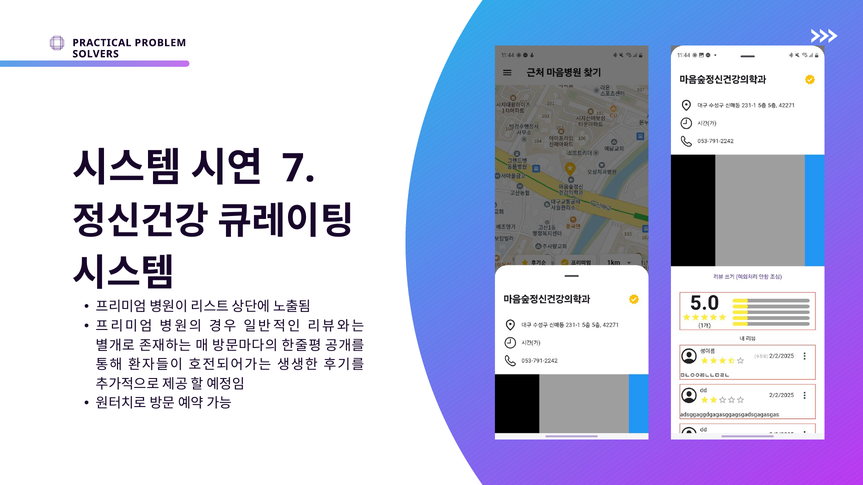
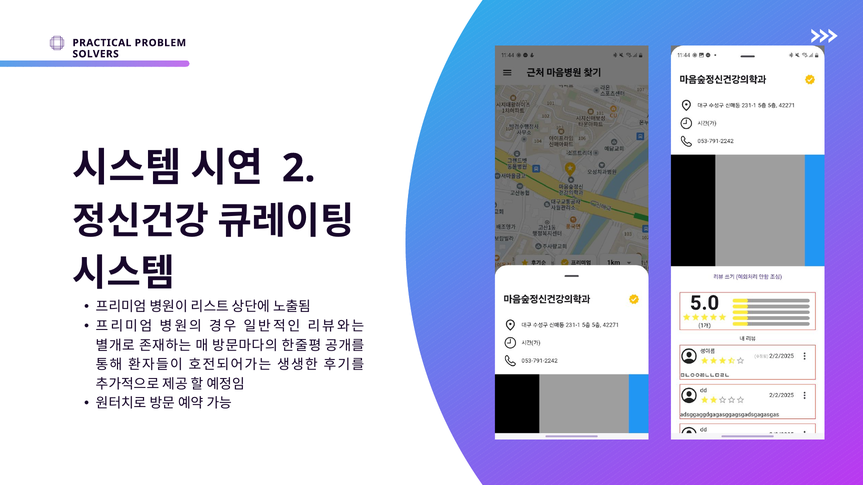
7: 7 -> 2 (299, 168)
